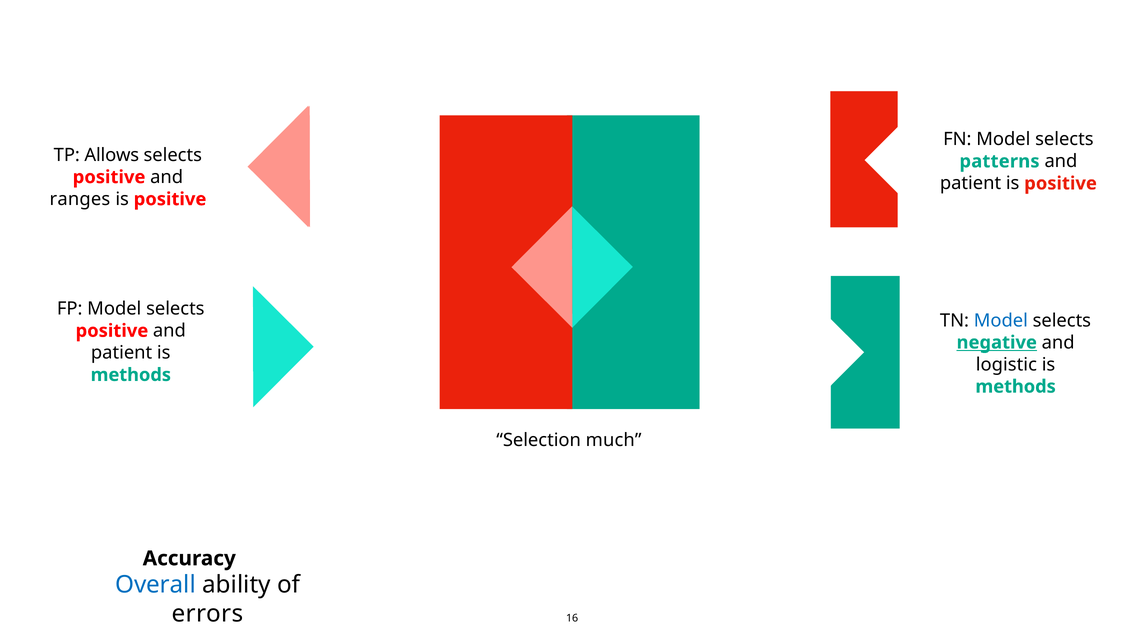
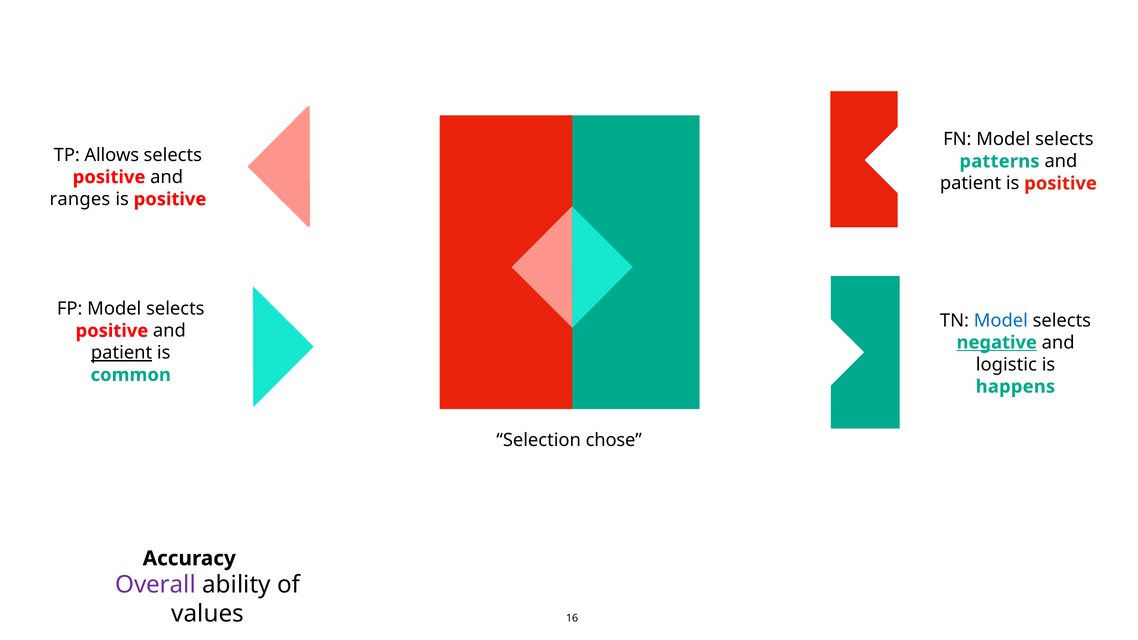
patient underline: none -> present (122, 353)
methods: methods -> common (131, 375)
methods: methods -> happens (1015, 387)
much: much -> chose (614, 440)
Overall colour: blue -> purple (156, 585)
errors: errors -> values (208, 614)
